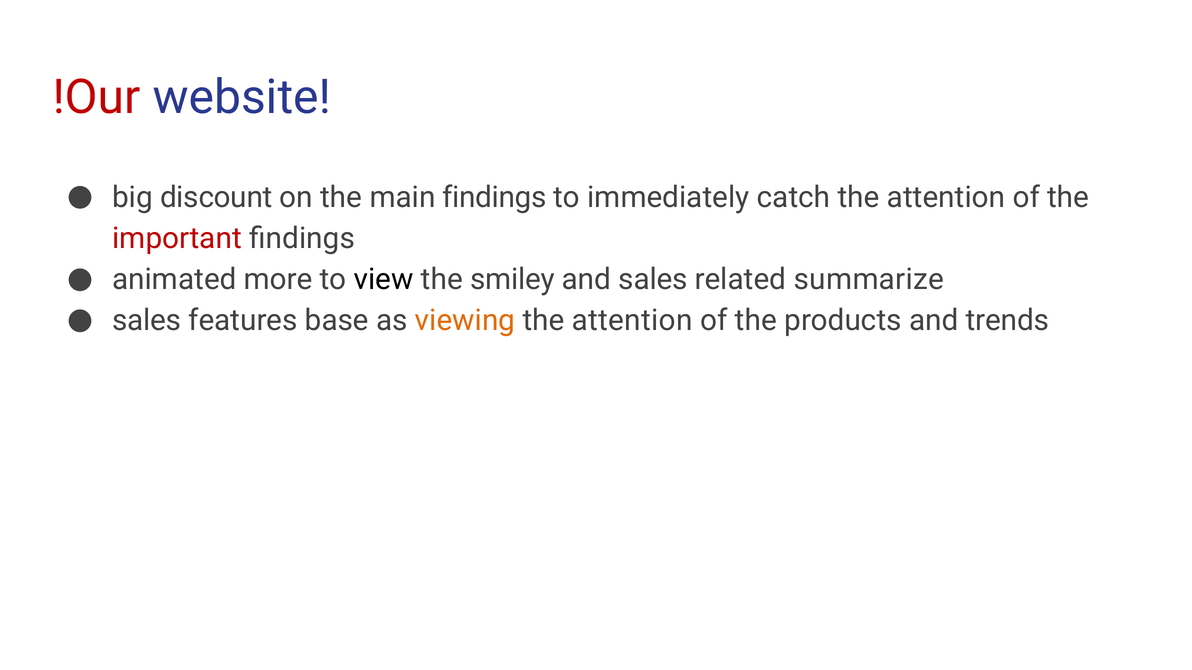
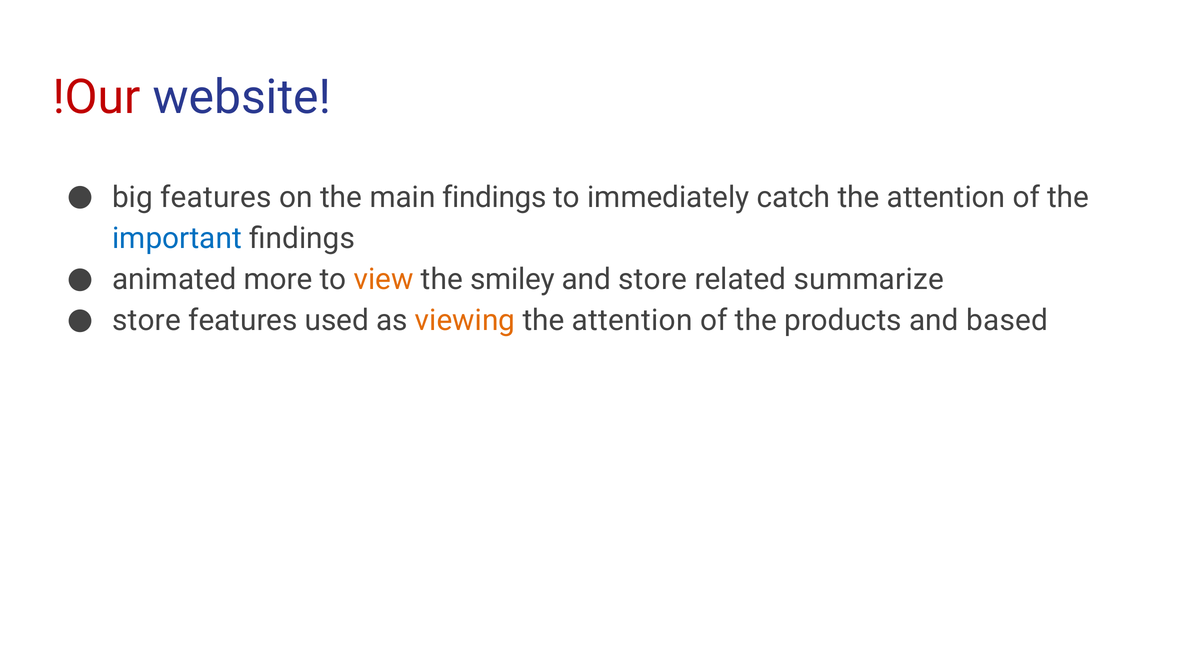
big discount: discount -> features (216, 198)
important colour: red -> blue (177, 239)
view colour: black -> orange (384, 280)
and sales: sales -> store (653, 280)
sales: sales -> store (146, 321)
base: base -> used (337, 321)
trends: trends -> based (1007, 321)
